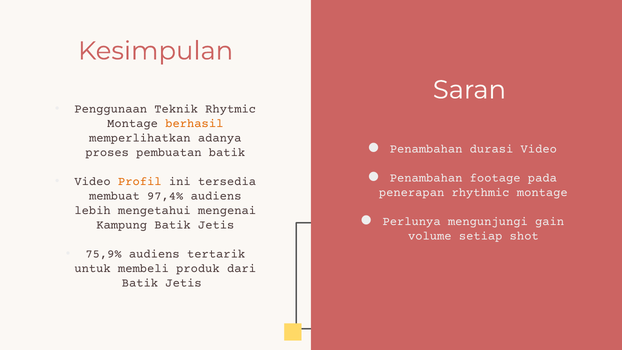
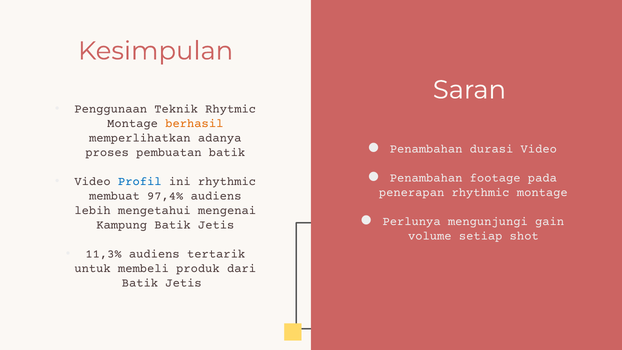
Profil colour: orange -> blue (140, 181)
ini tersedia: tersedia -> rhythmic (227, 181)
75,9%: 75,9% -> 11,3% (104, 254)
